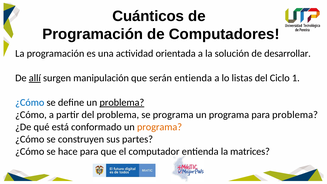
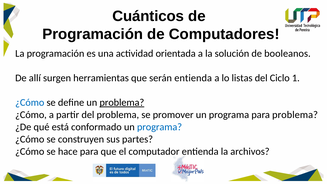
desarrollar: desarrollar -> booleanos (287, 53)
allí underline: present -> none (35, 78)
manipulación: manipulación -> herramientas (101, 78)
se programa: programa -> promover (173, 115)
programa colour: orange -> blue (160, 127)
matrices: matrices -> archivos (250, 152)
